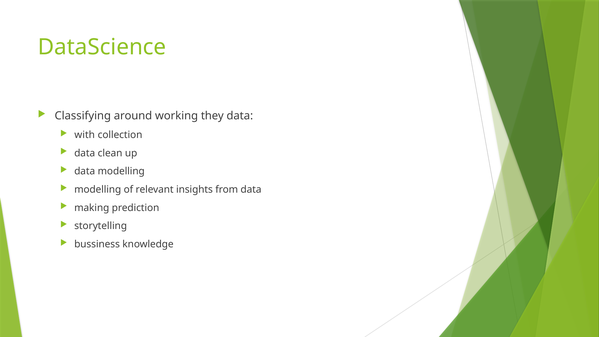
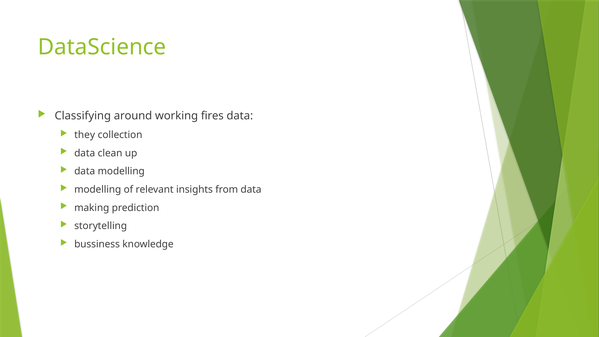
they: they -> fires (212, 116)
with: with -> they (85, 135)
